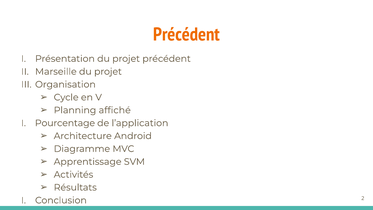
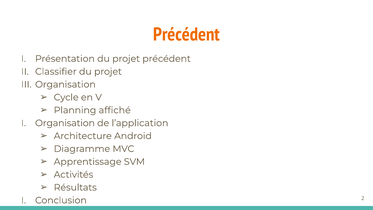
Marseille: Marseille -> Classifier (56, 72)
Pourcentage: Pourcentage -> Organisation (65, 123)
